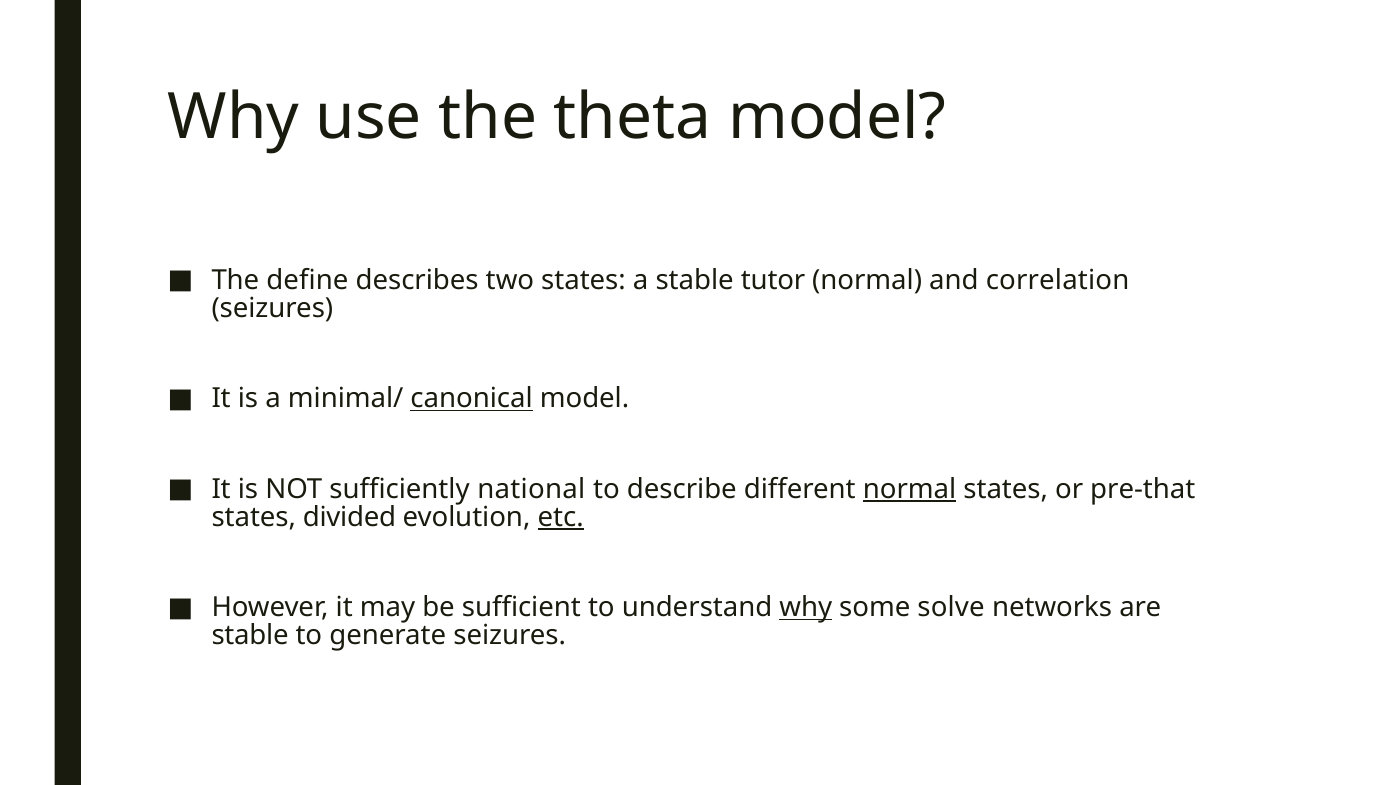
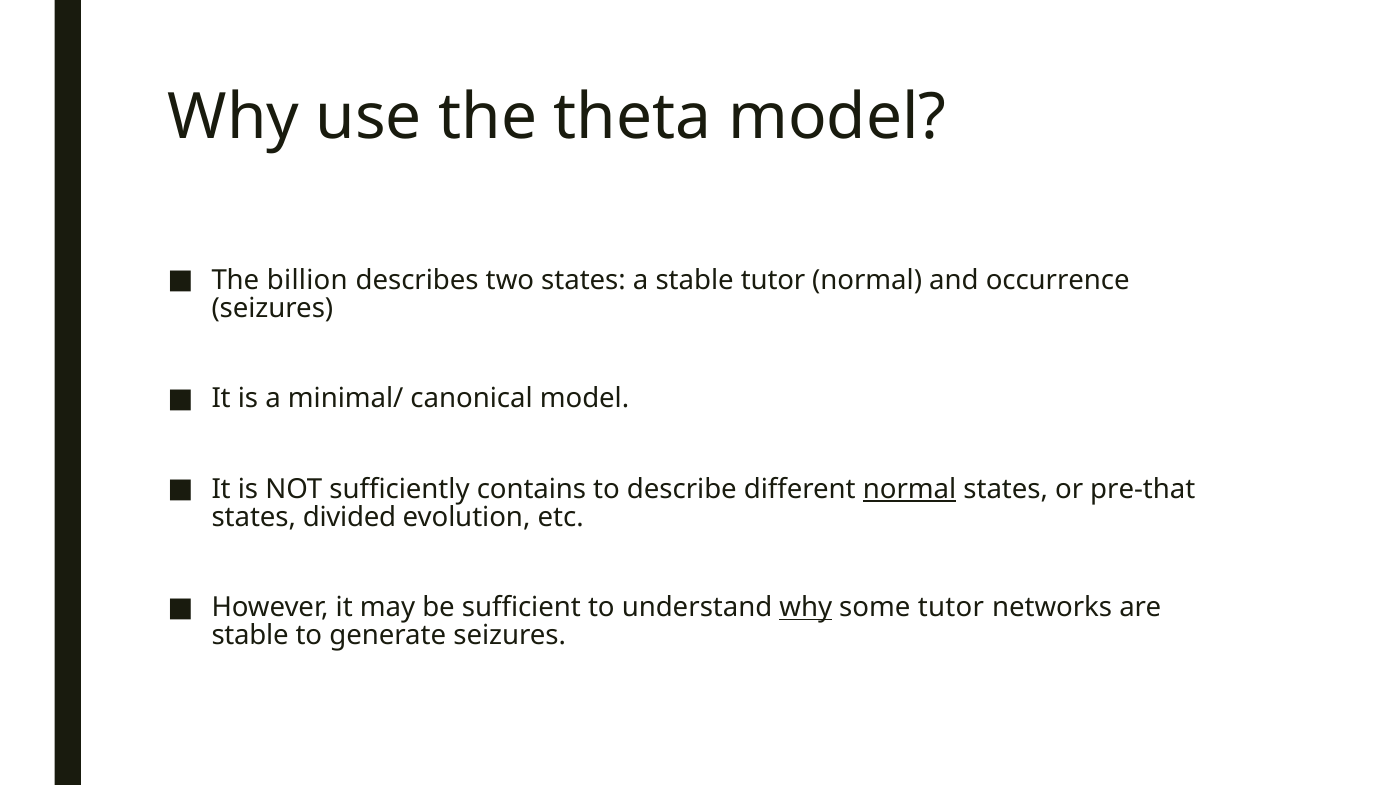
define: define -> billion (307, 280)
correlation: correlation -> occurrence (1058, 280)
canonical underline: present -> none (472, 399)
national: national -> contains (531, 489)
etc underline: present -> none (561, 517)
some solve: solve -> tutor (951, 608)
